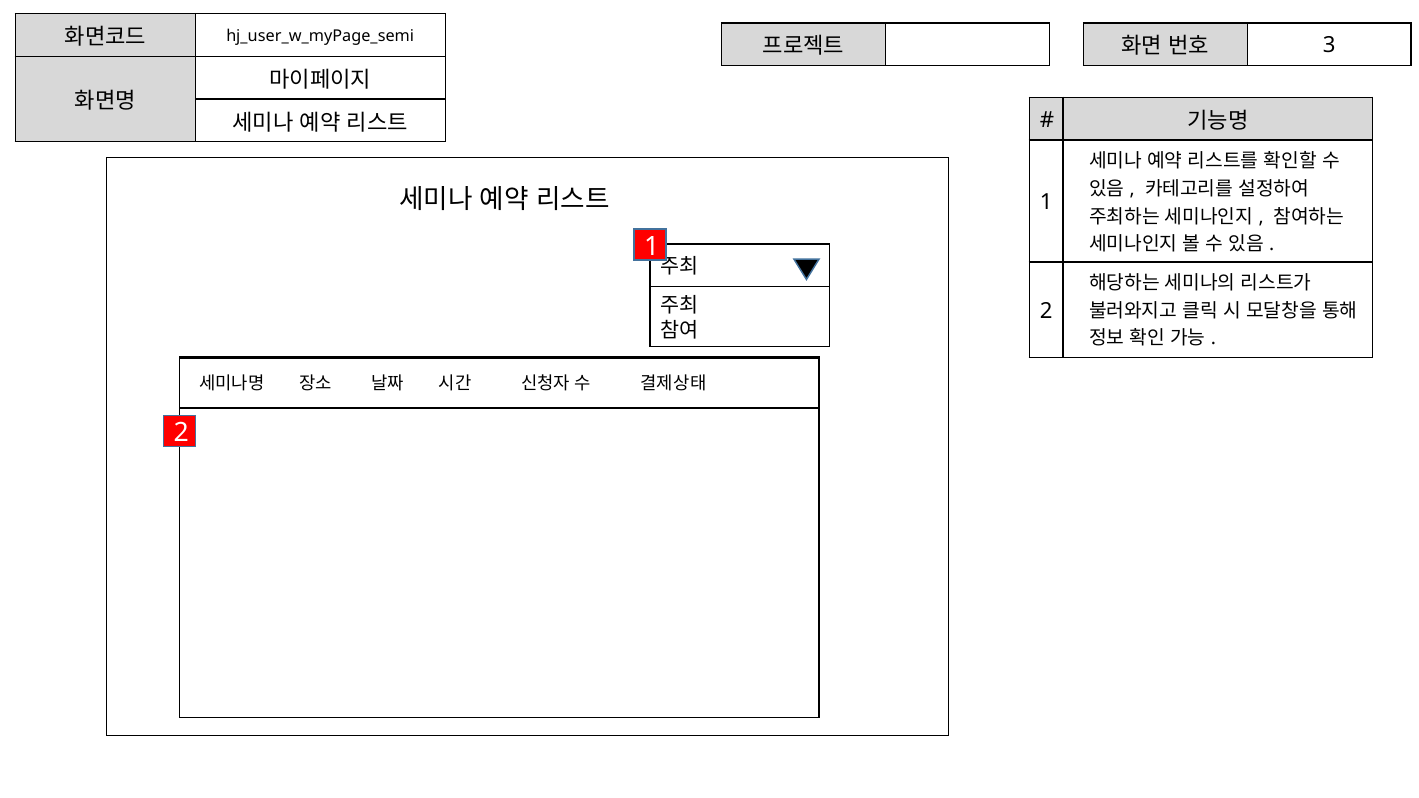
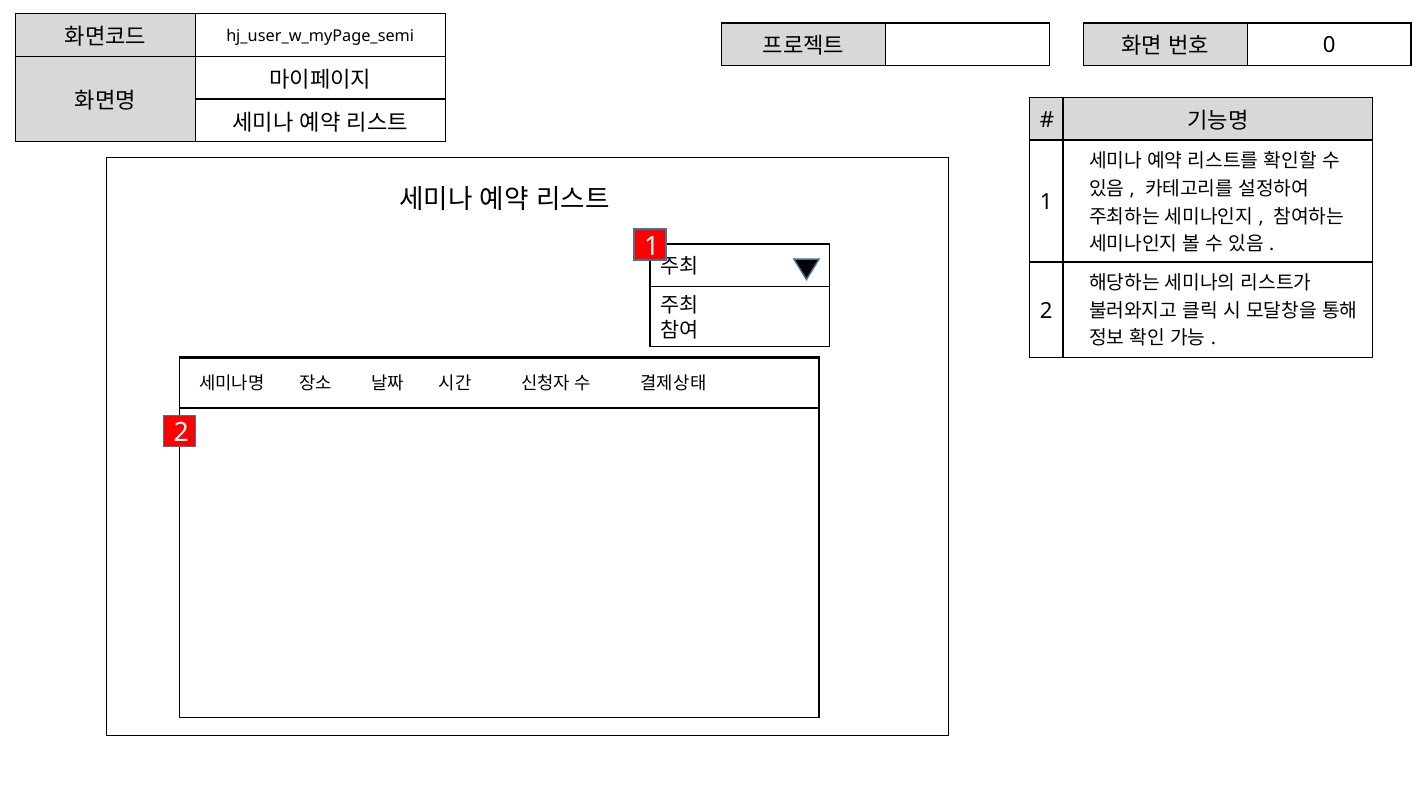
3: 3 -> 0 (1329, 46)
